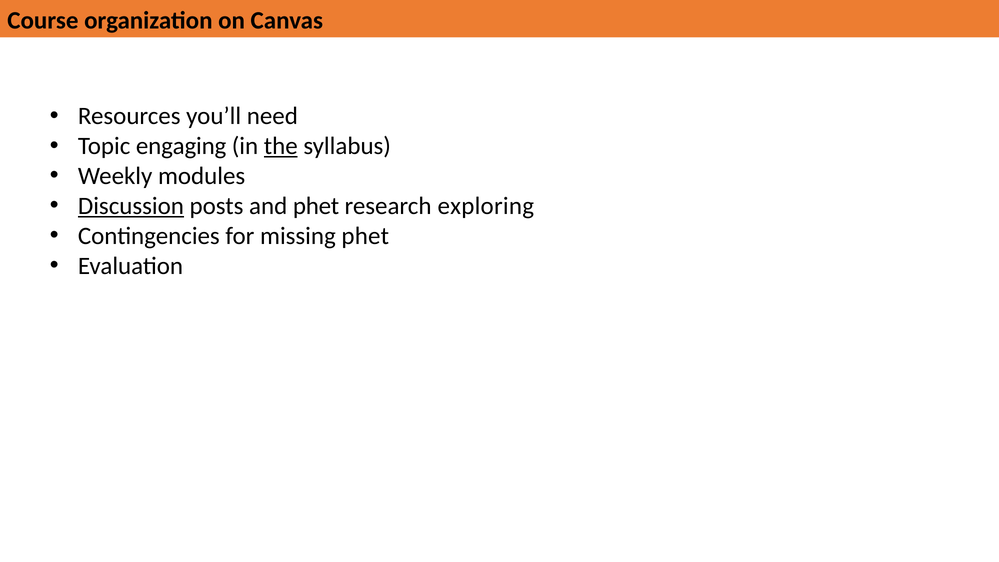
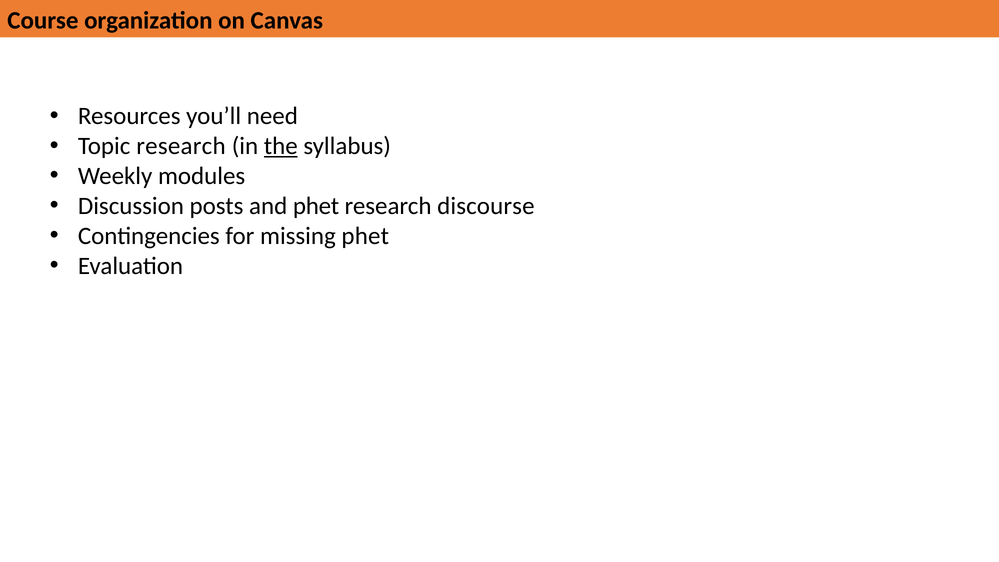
Topic engaging: engaging -> research (181, 146)
Discussion underline: present -> none (131, 206)
exploring: exploring -> discourse (486, 206)
